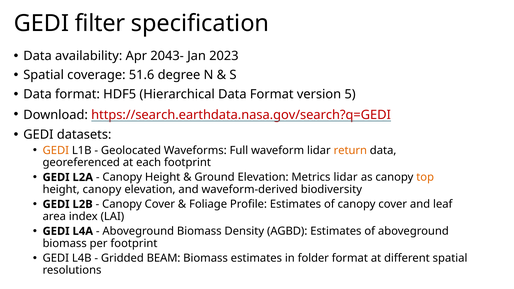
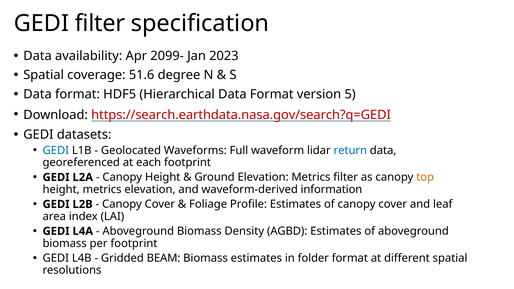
2043-: 2043- -> 2099- (167, 56)
GEDI colour: orange -> blue (56, 150)
return colour: orange -> blue (350, 150)
Metrics lidar: lidar -> filter (346, 177)
height canopy: canopy -> metrics (102, 189)
biodiversity: biodiversity -> information (331, 189)
